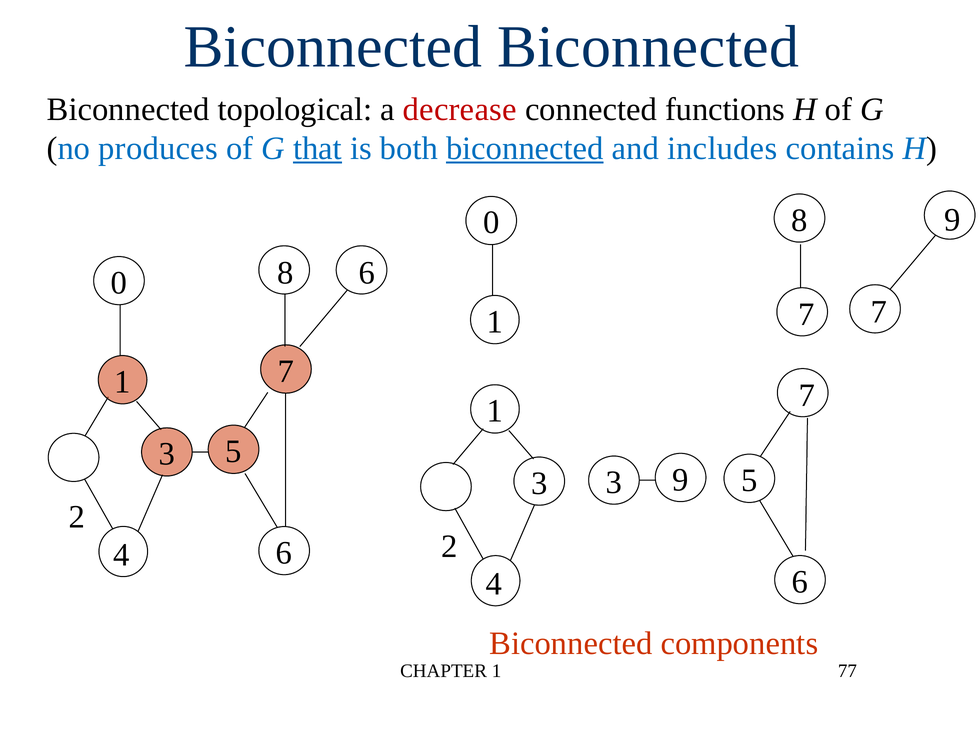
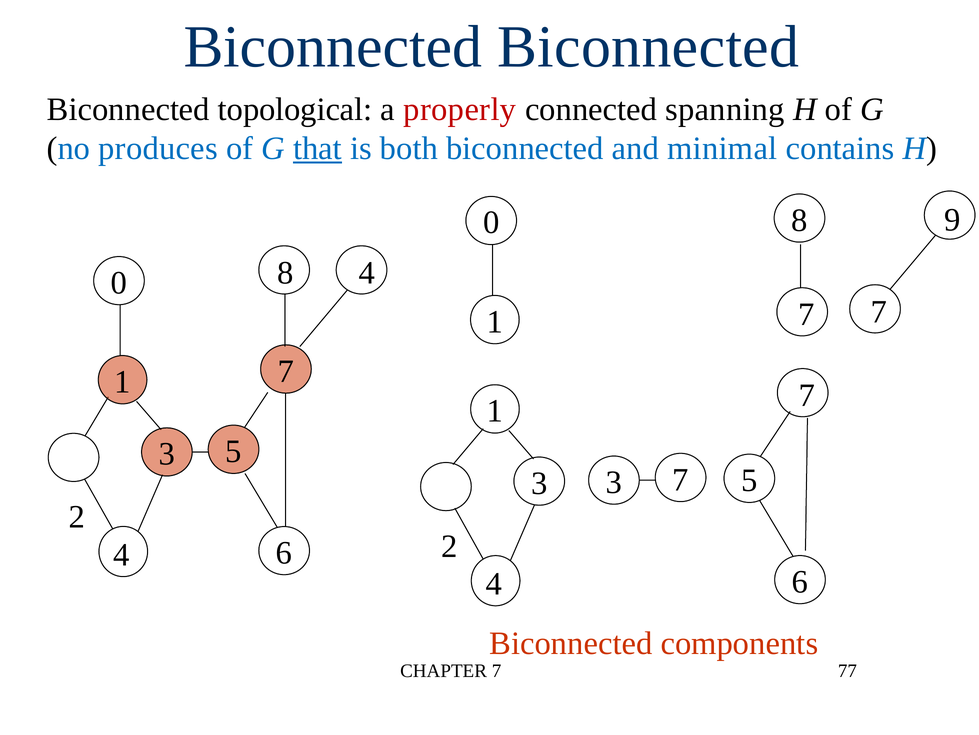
decrease: decrease -> properly (460, 109)
functions: functions -> spanning (725, 109)
biconnected underline: present -> none (525, 148)
includes: includes -> minimal (722, 148)
8 6: 6 -> 4 (367, 273)
3 9: 9 -> 7 (681, 479)
CHAPTER 1: 1 -> 7 (497, 670)
